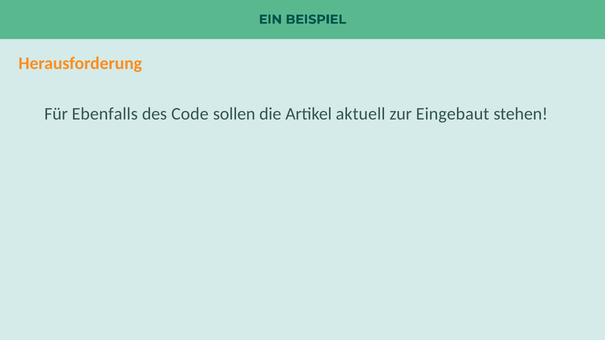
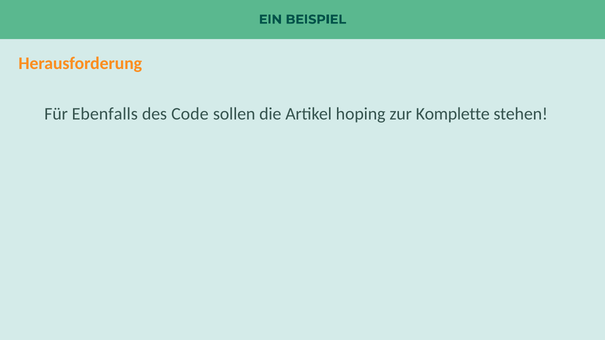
aktuell: aktuell -> hoping (361, 114)
Eingebaut: Eingebaut -> Komplette (453, 114)
